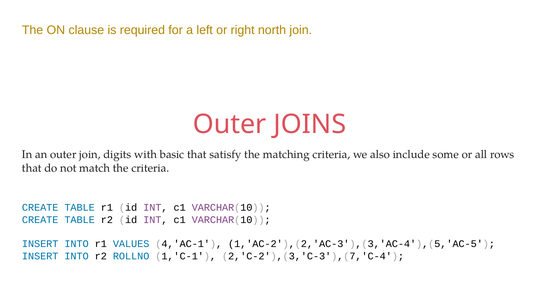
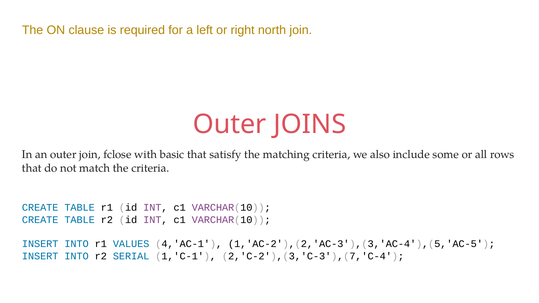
digits: digits -> fclose (117, 155)
ROLLNO: ROLLNO -> SERIAL (131, 256)
